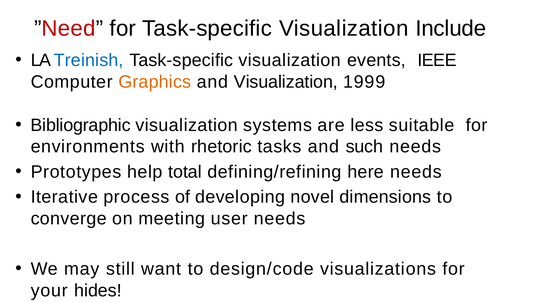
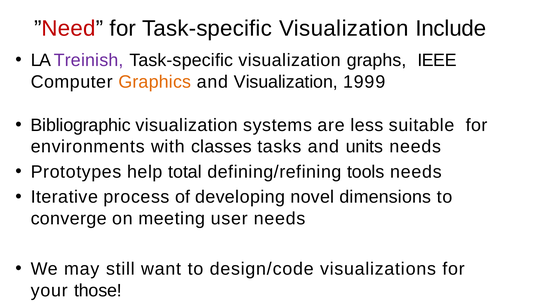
Treinish colour: blue -> purple (89, 60)
events: events -> graphs (377, 60)
rhetoric: rhetoric -> classes (221, 146)
such: such -> units (364, 146)
here: here -> tools (366, 172)
hides: hides -> those (98, 290)
